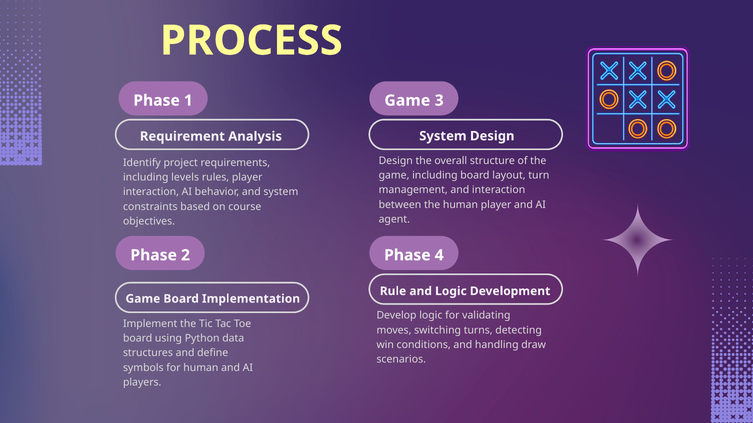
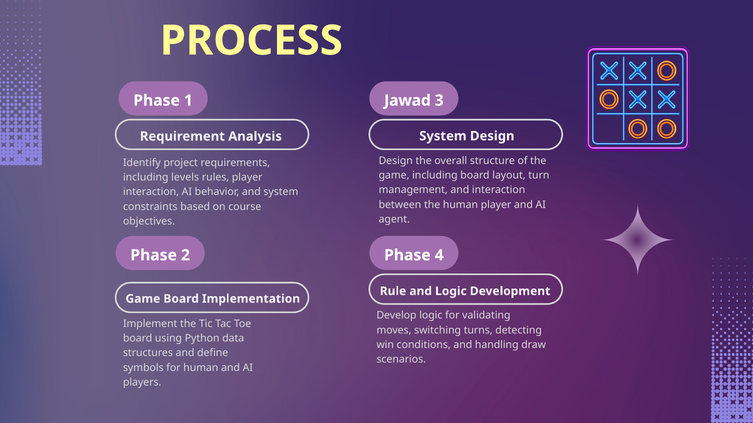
Game: Game -> Jawad (407, 101)
